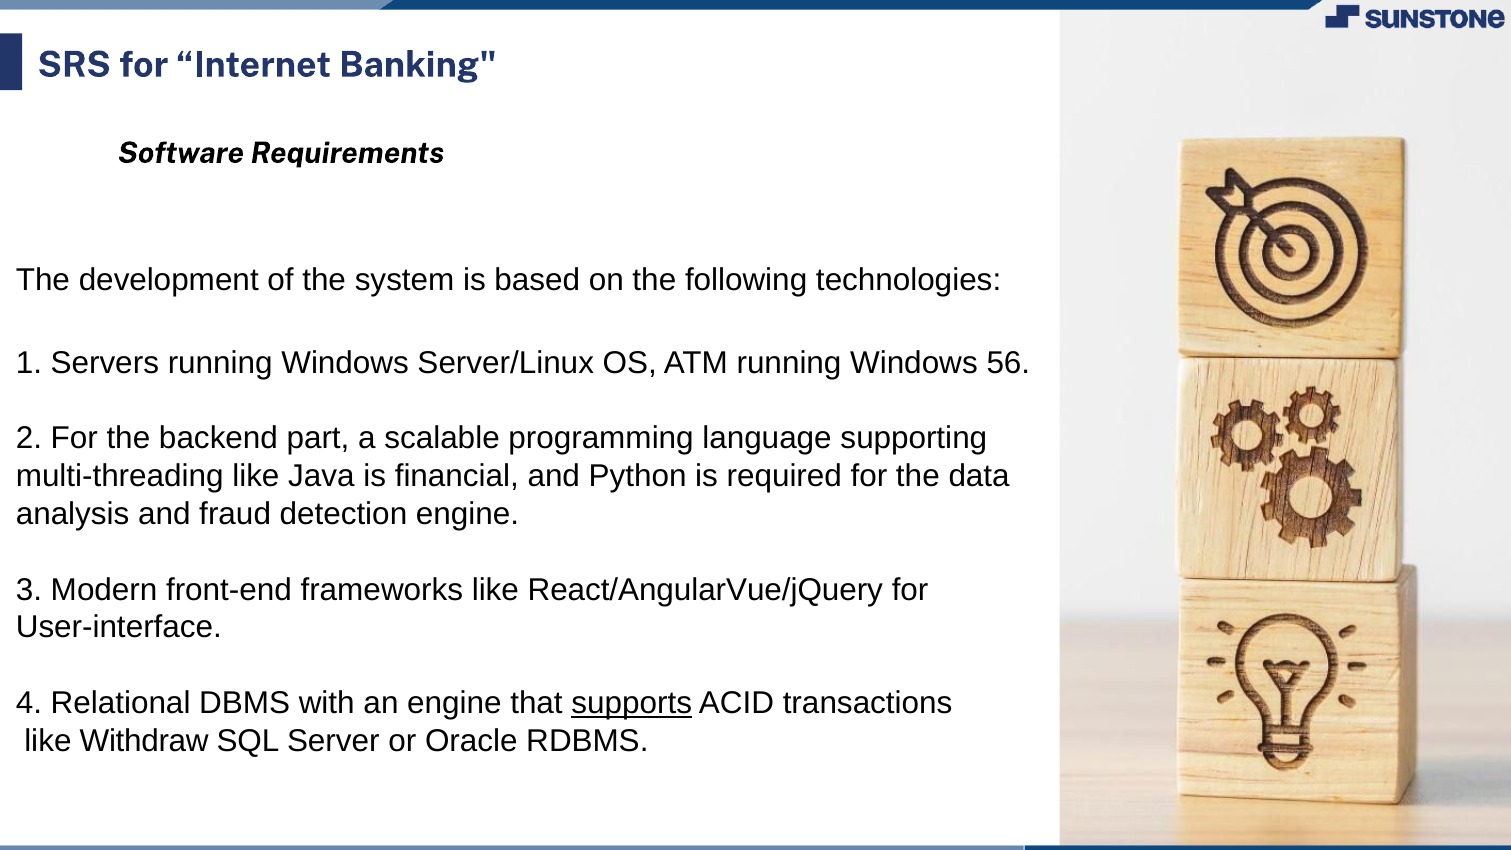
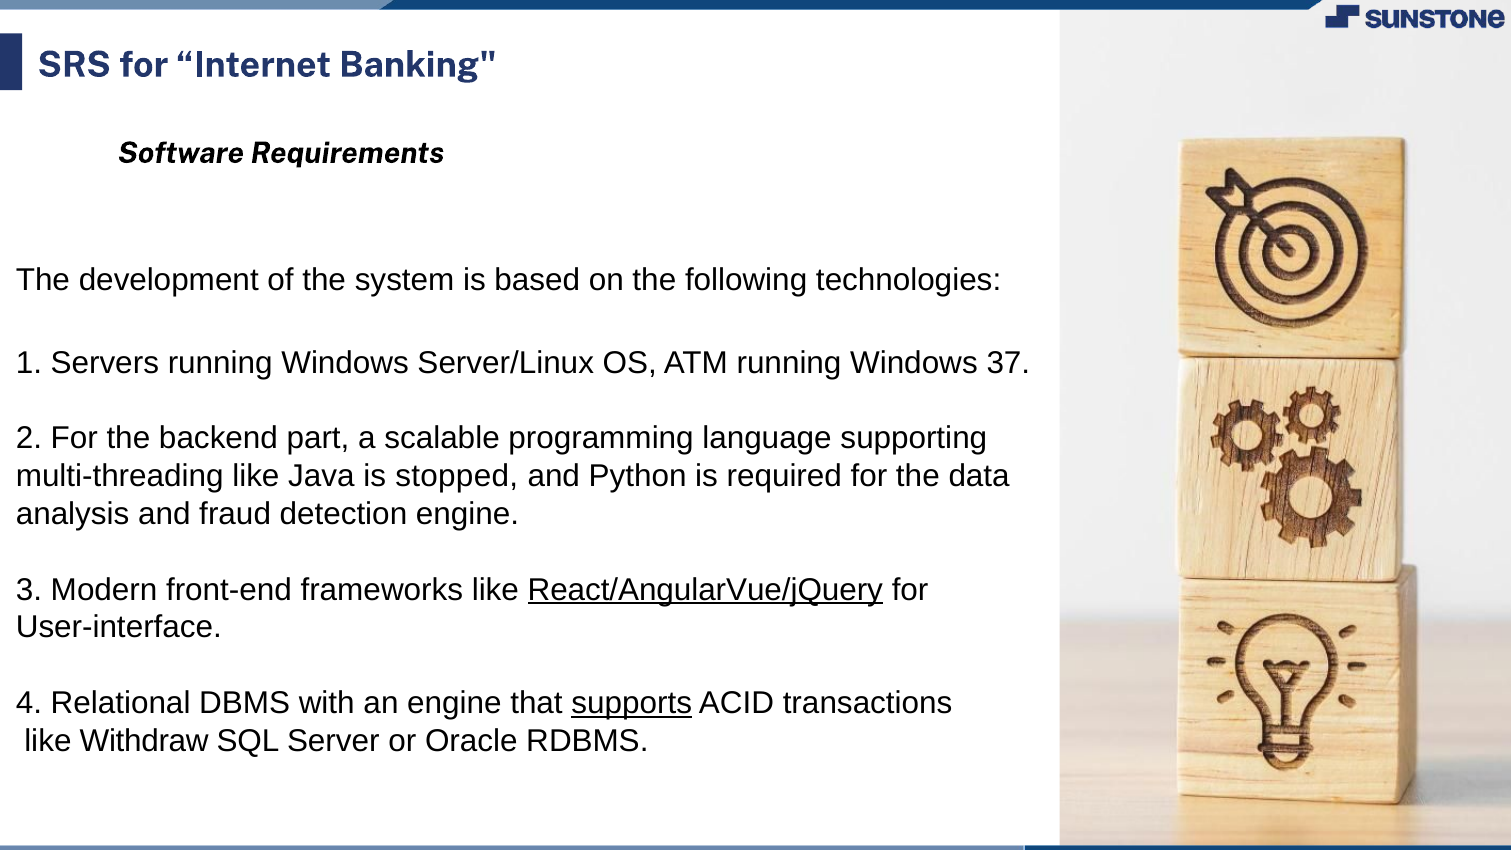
56: 56 -> 37 (1008, 363)
financial: financial -> stopped (457, 476)
React/AngularVue/jQuery underline: none -> present (705, 590)
